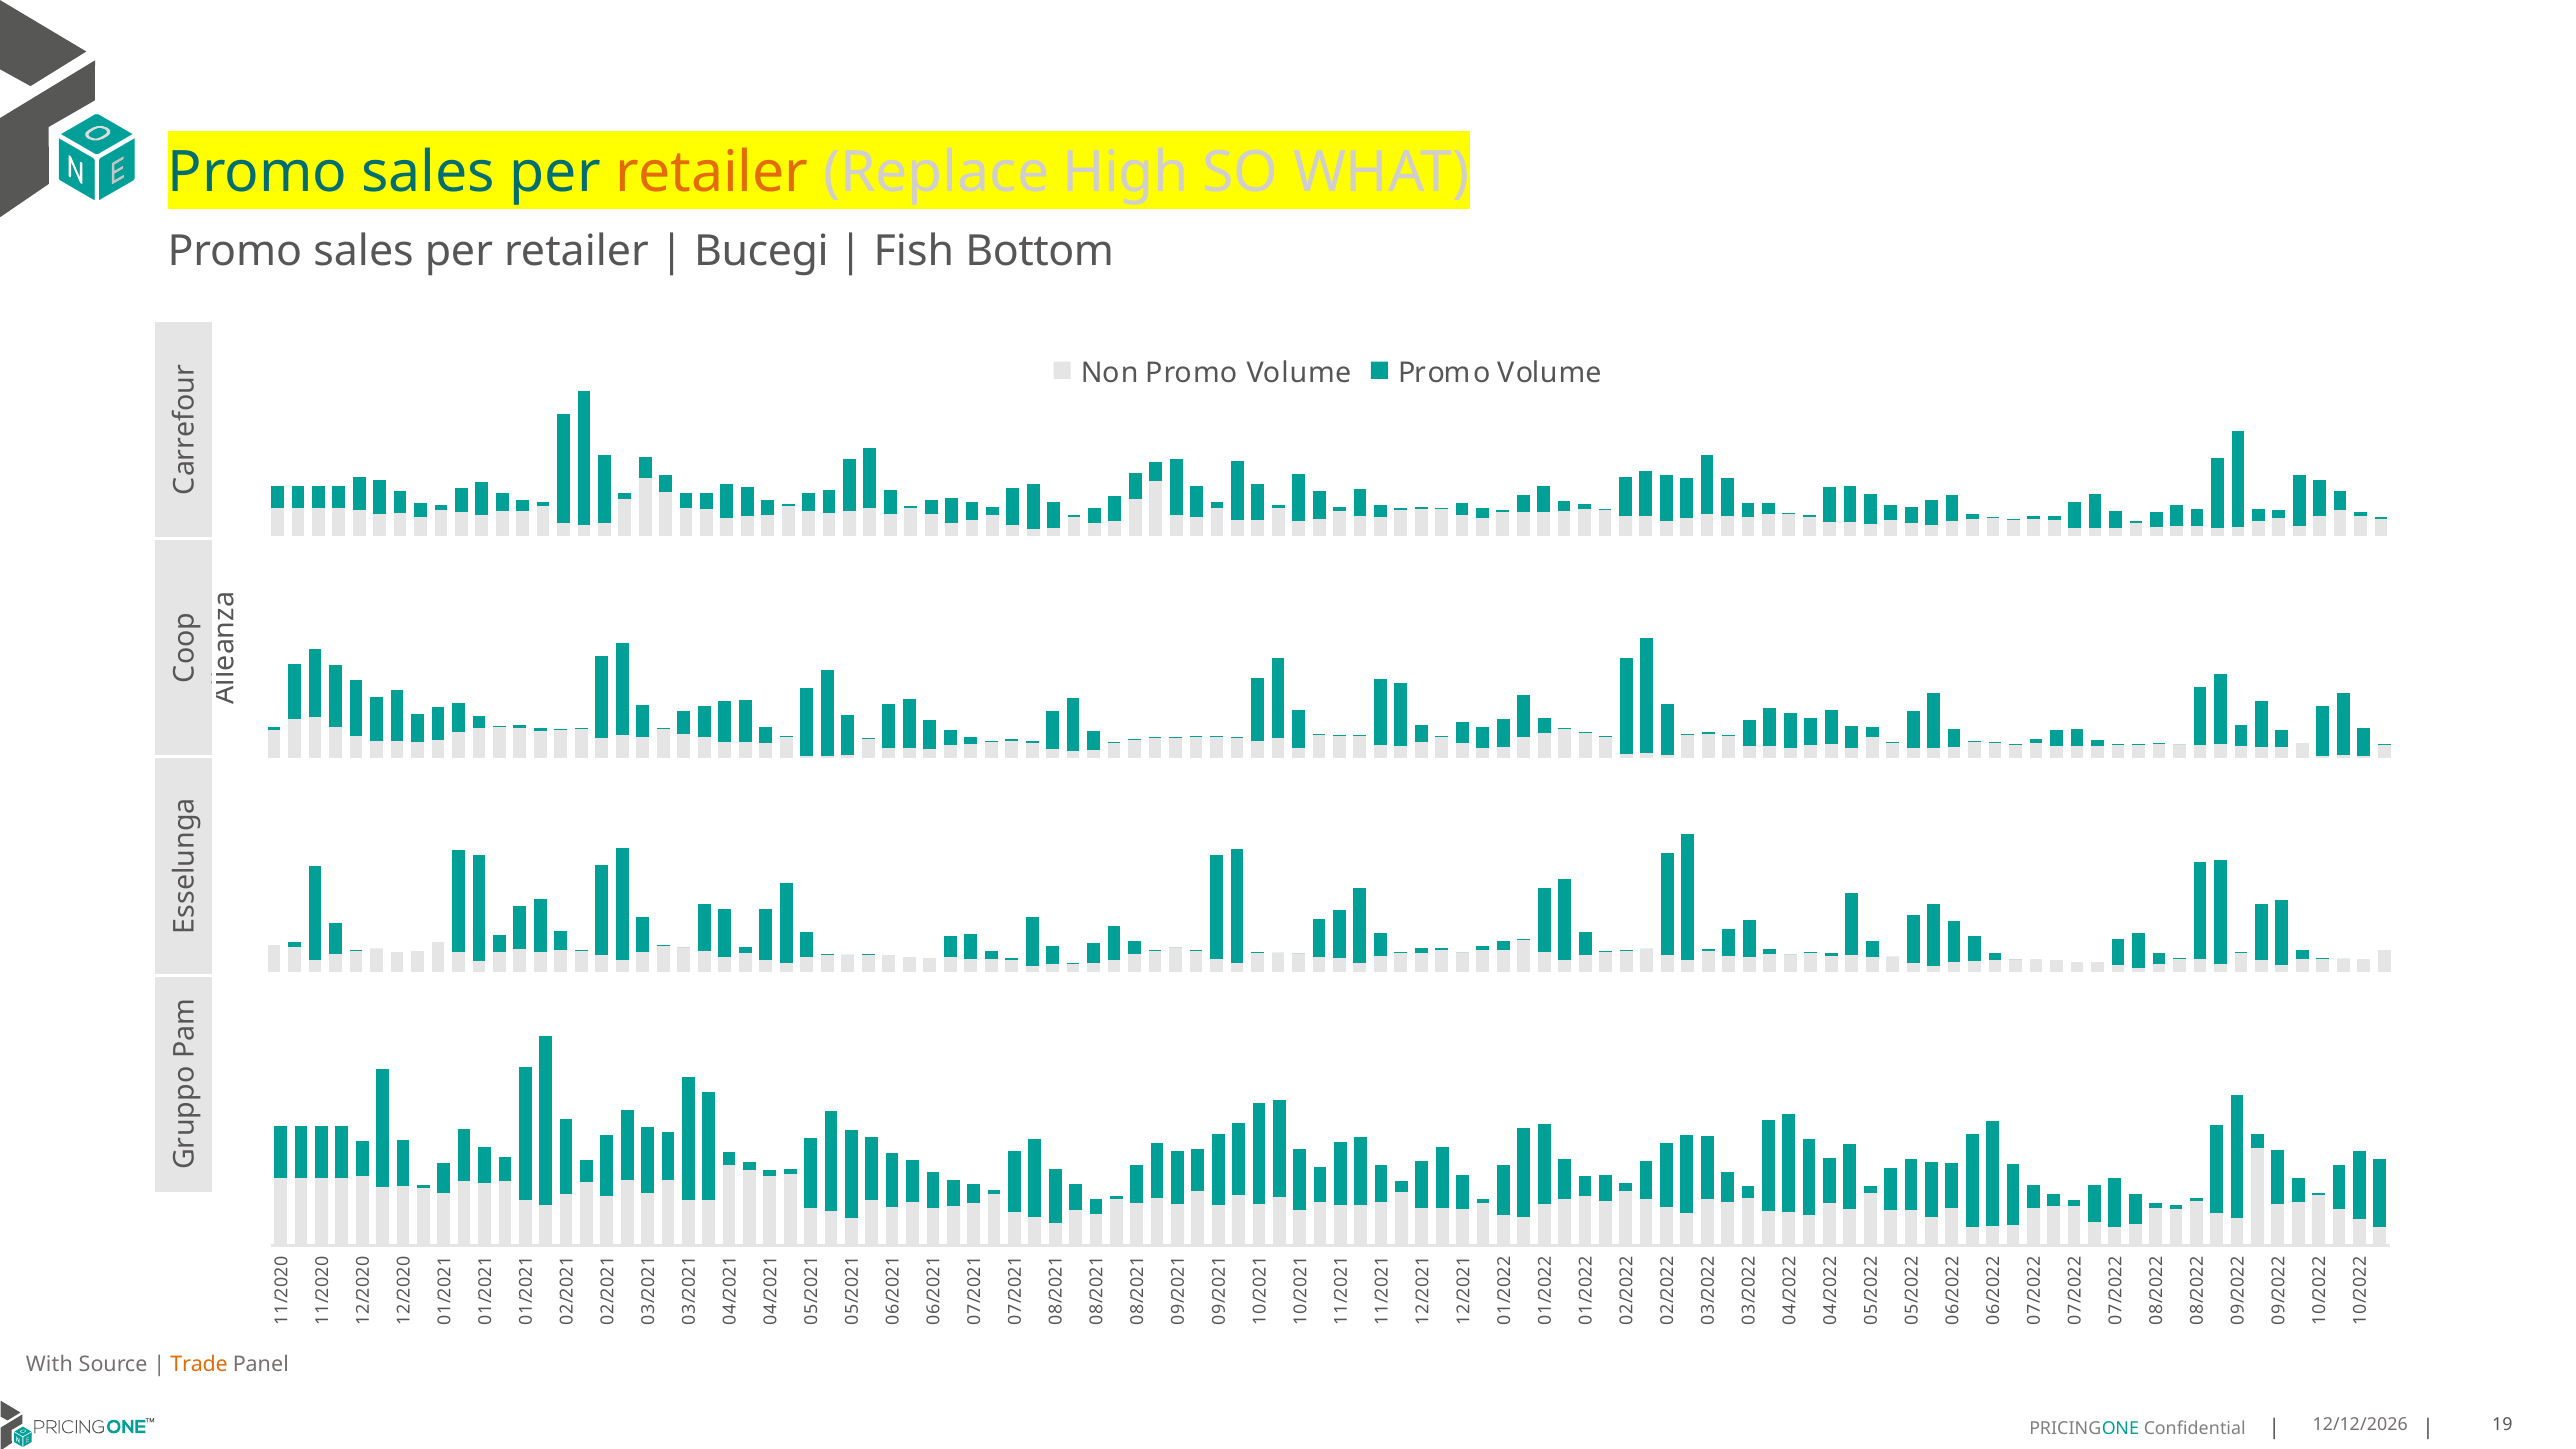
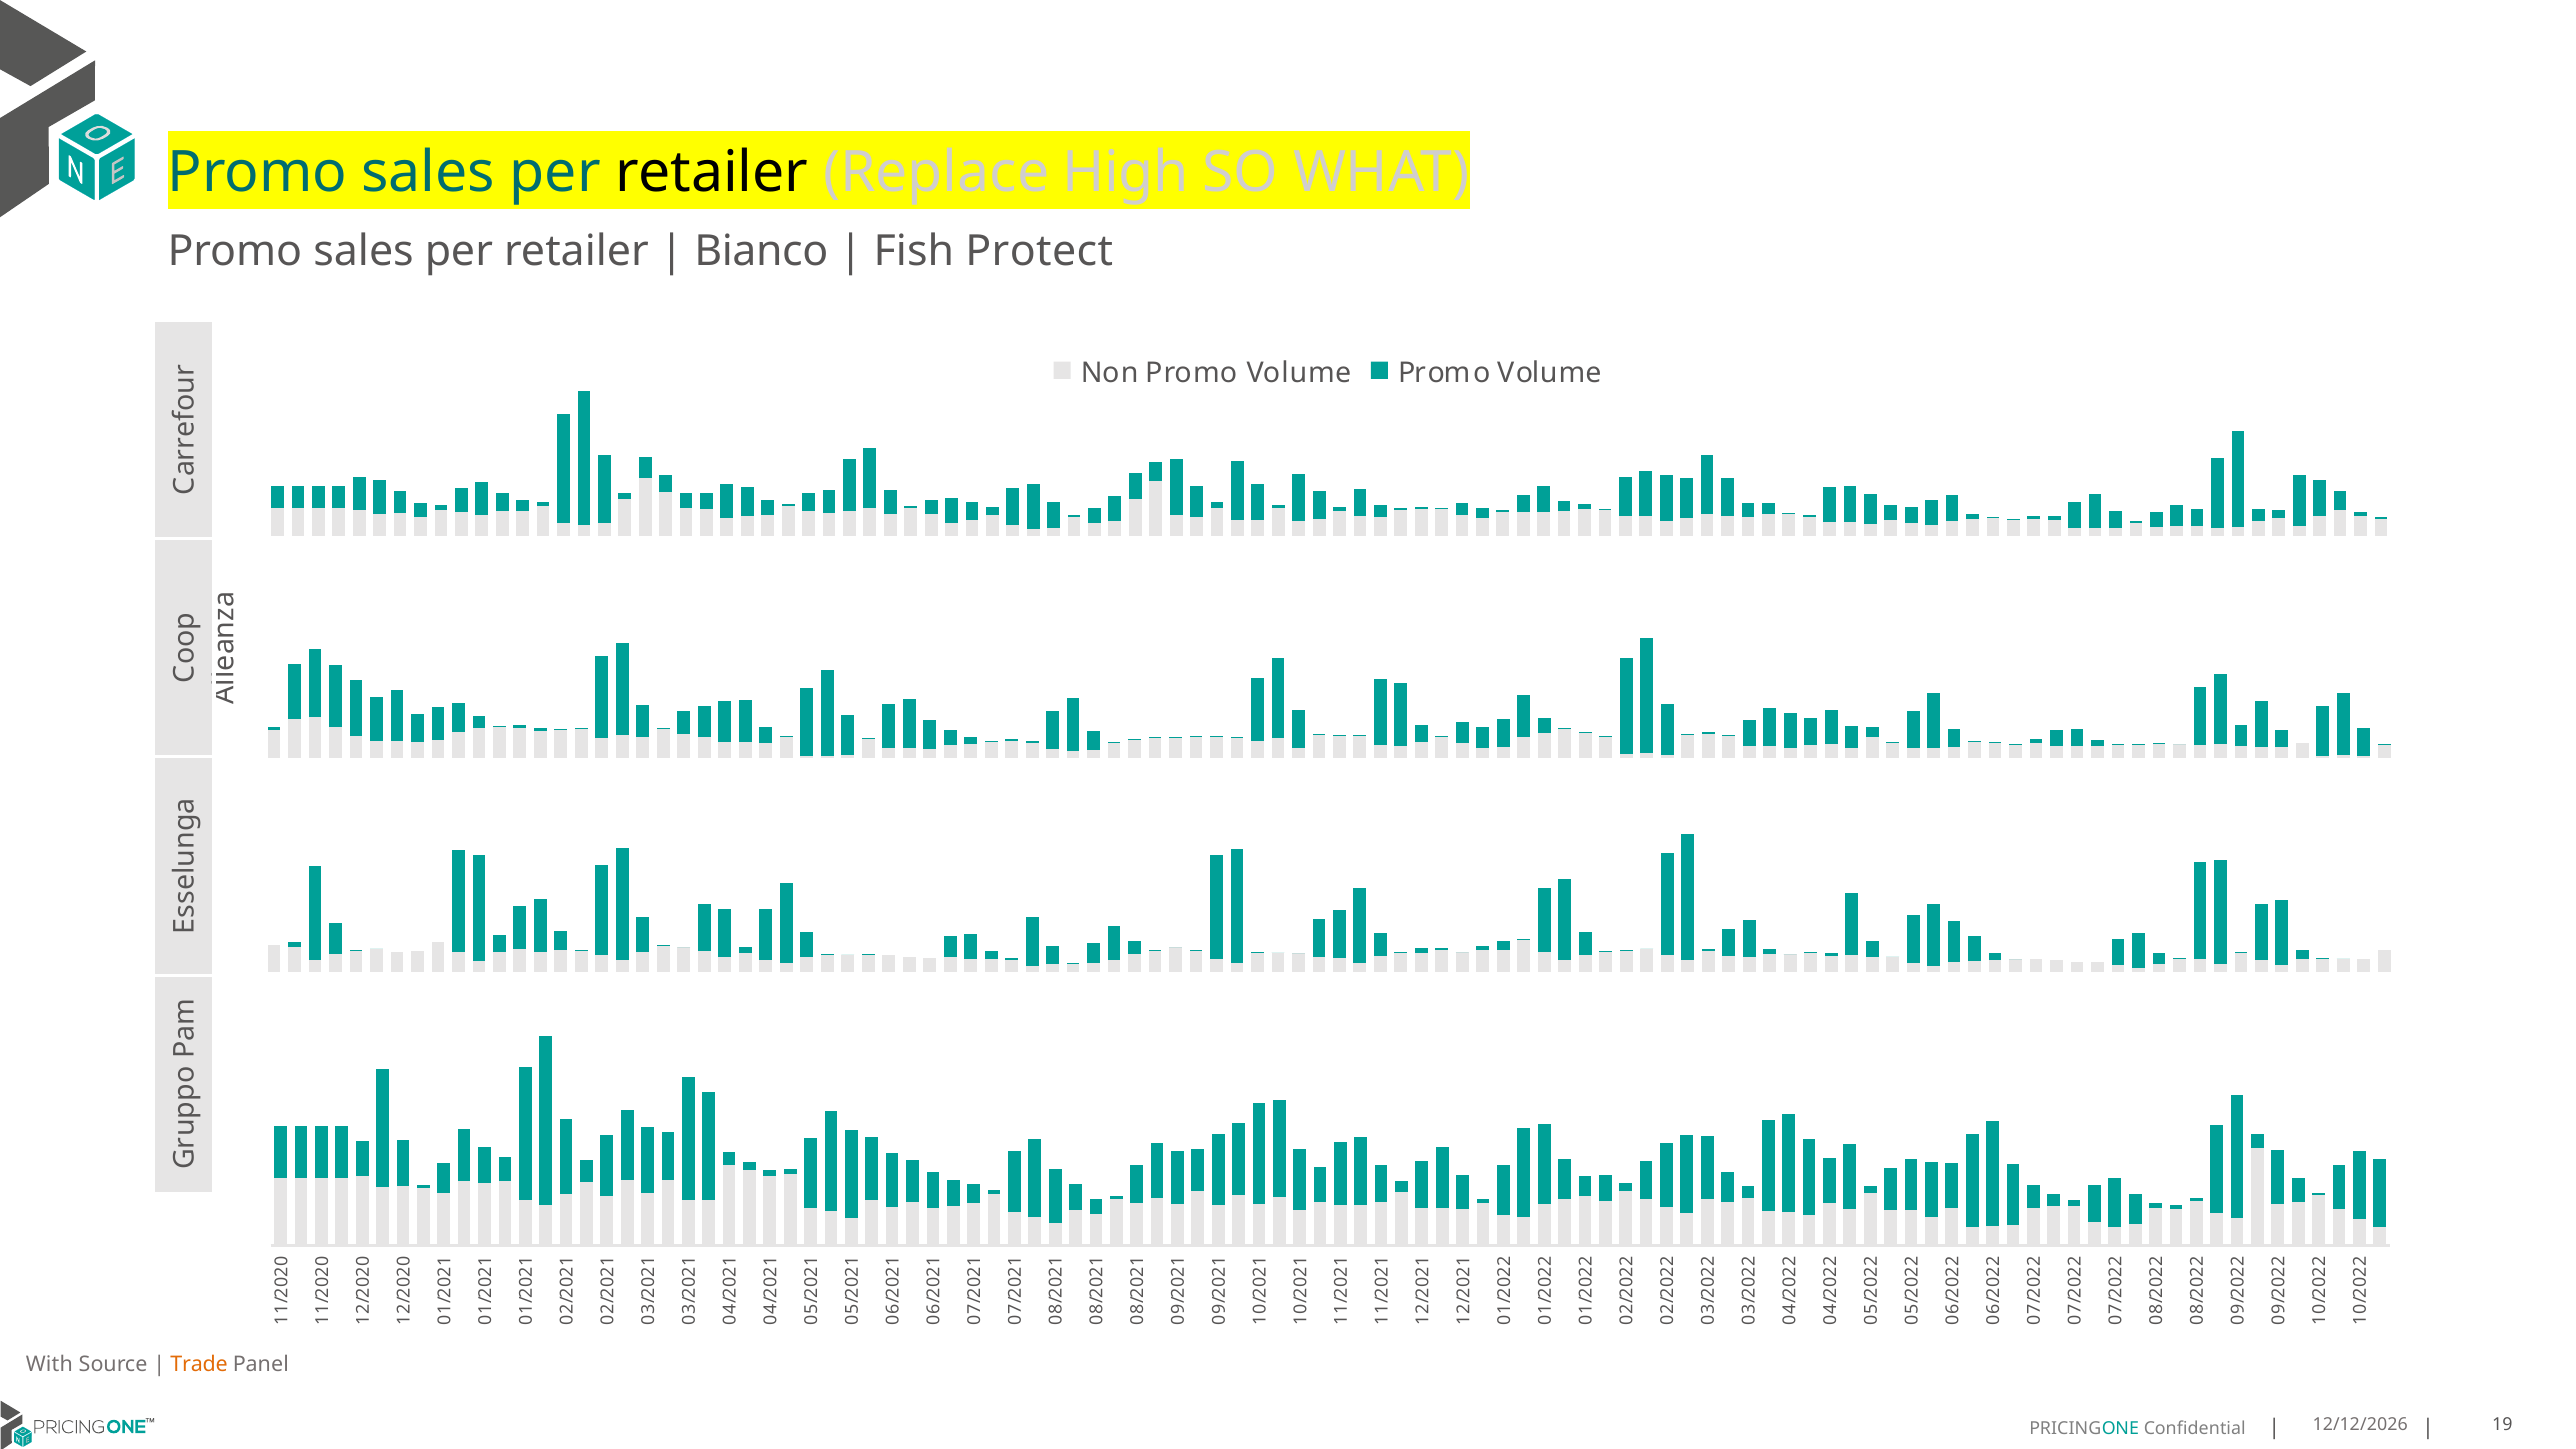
retailer colour: orange -> black (712, 173)
Bucegi: Bucegi -> Bianco (761, 251)
Bottom: Bottom -> Protect (1039, 251)
